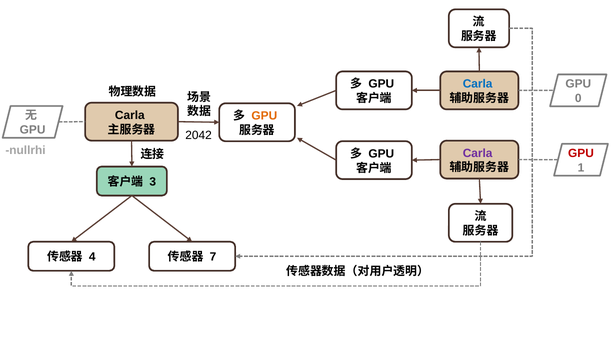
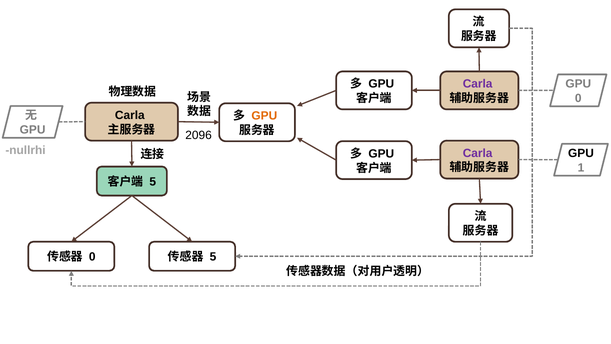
Carla colour: blue -> purple (478, 84)
2042: 2042 -> 2096 (199, 135)
GPU colour: red -> black (581, 153)
3: 3 -> 5 (153, 182)
4: 4 -> 0 (92, 257)
7: 7 -> 5 (213, 257)
